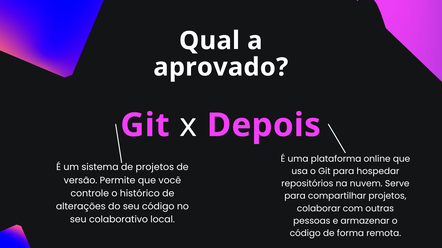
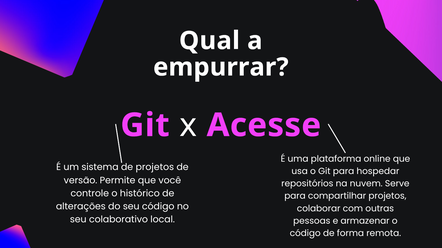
aprovado: aprovado -> empurrar (221, 67)
Depois: Depois -> Acesse (264, 126)
